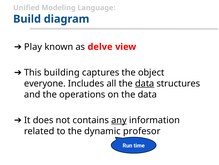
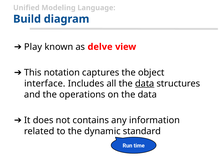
building: building -> notation (62, 72)
everyone: everyone -> interface (45, 83)
any underline: present -> none (119, 120)
profesor: profesor -> standard (142, 131)
